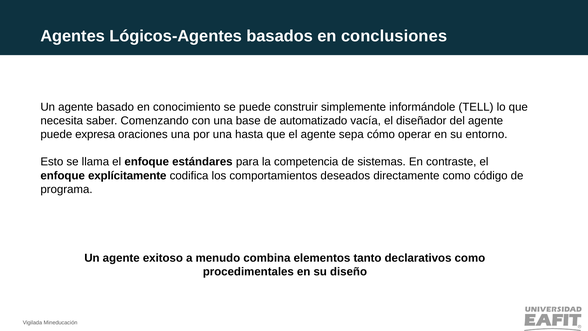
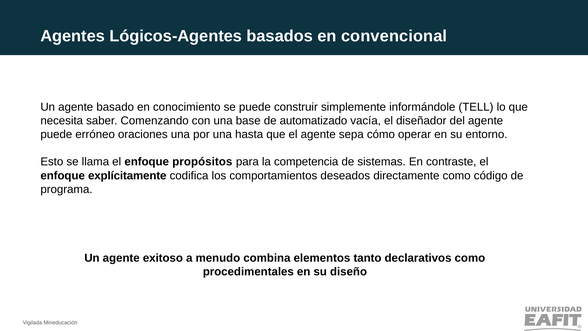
conclusiones: conclusiones -> convencional (394, 36)
expresa: expresa -> erróneo (95, 134)
estándares: estándares -> propósitos (202, 162)
